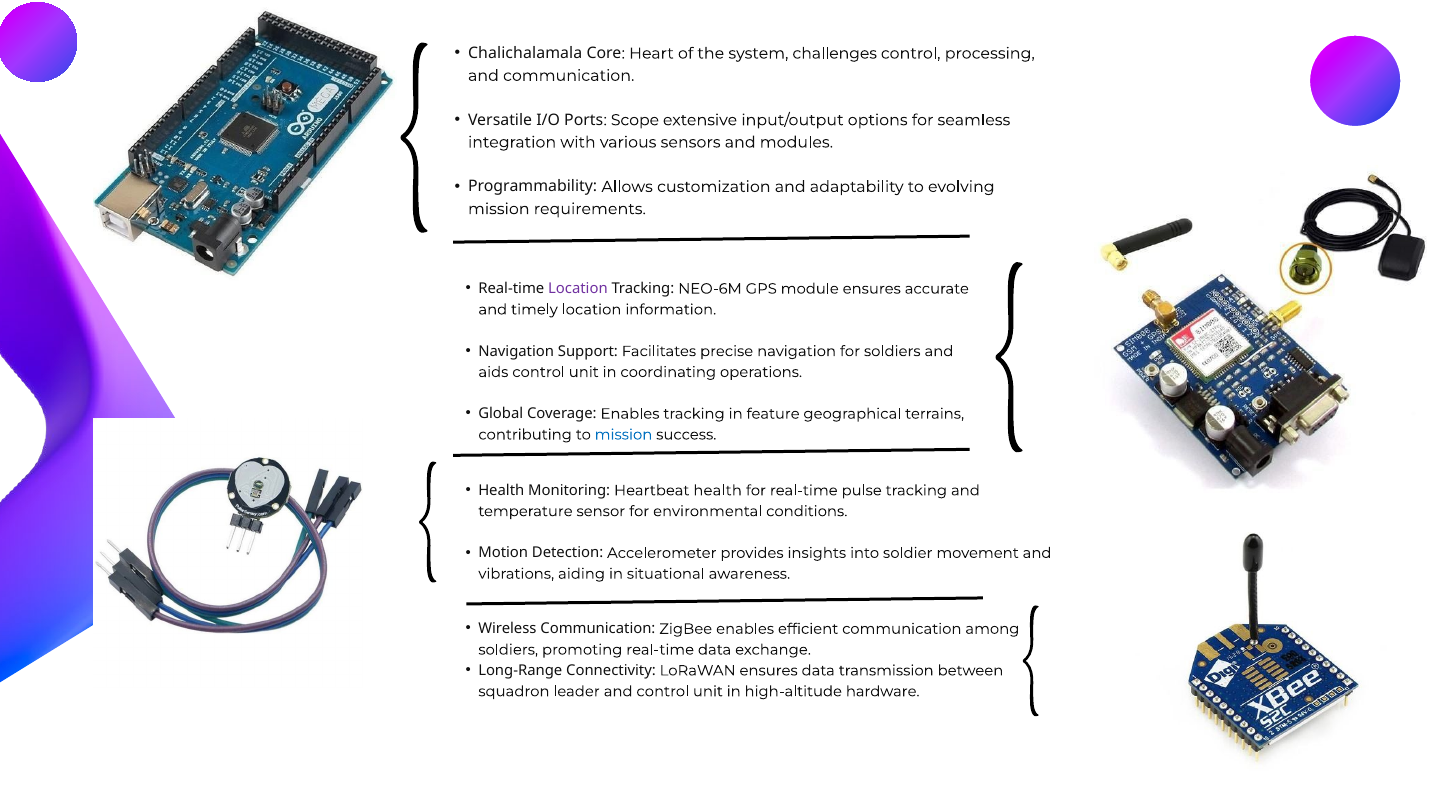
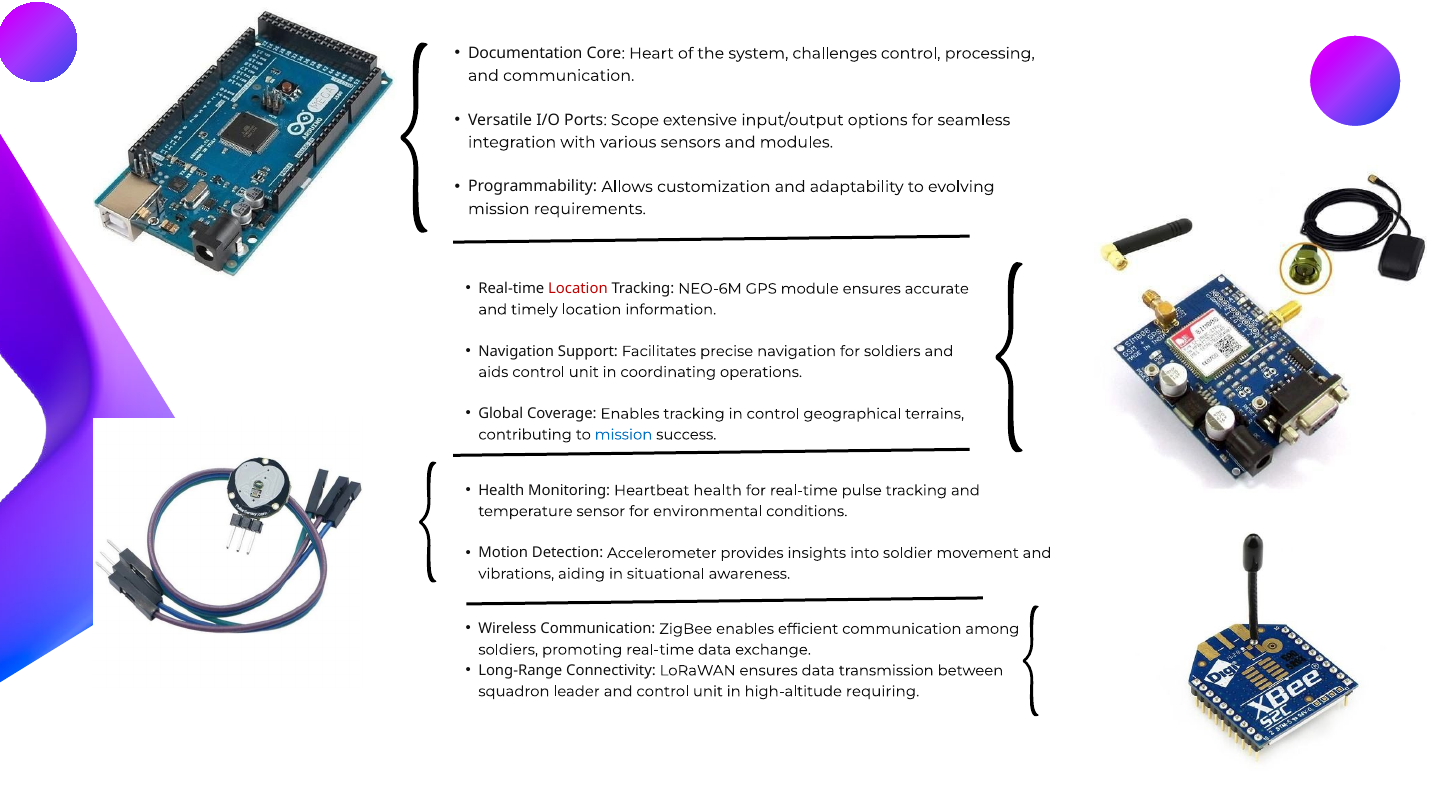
Chalichalamala: Chalichalamala -> Documentation (525, 53)
Location colour: purple -> red (578, 289)
in feature: feature -> control (773, 414)
hardware: hardware -> requiring (883, 691)
